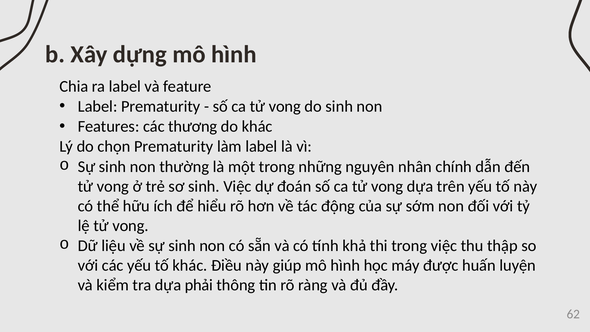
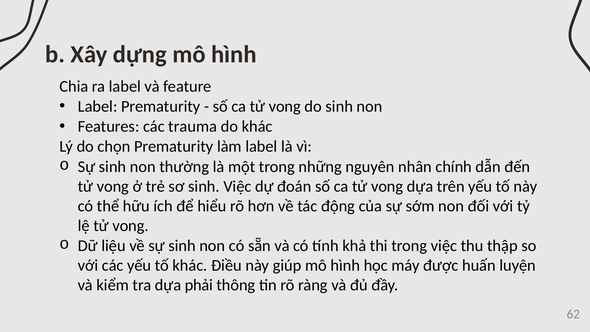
thương: thương -> trauma (193, 126)
